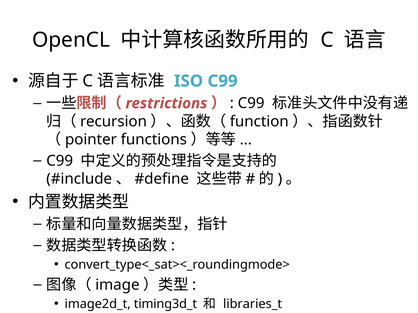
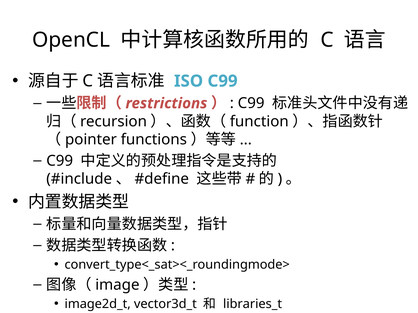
timing3d_t: timing3d_t -> vector3d_t (165, 305)
